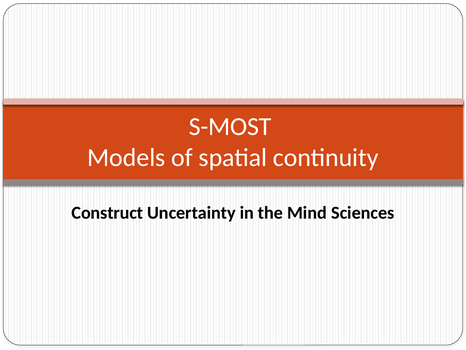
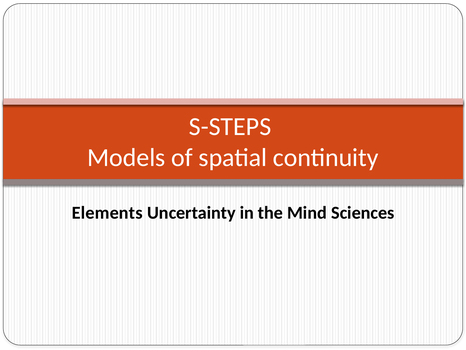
S-MOST: S-MOST -> S-STEPS (230, 126)
Construct: Construct -> Elements (107, 212)
